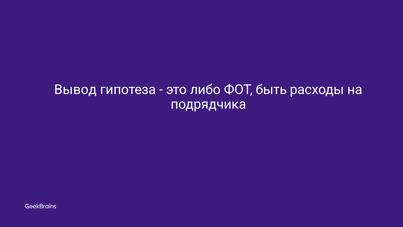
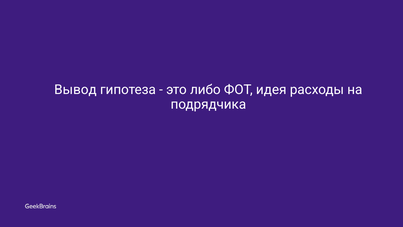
быть: быть -> идея (271, 90)
